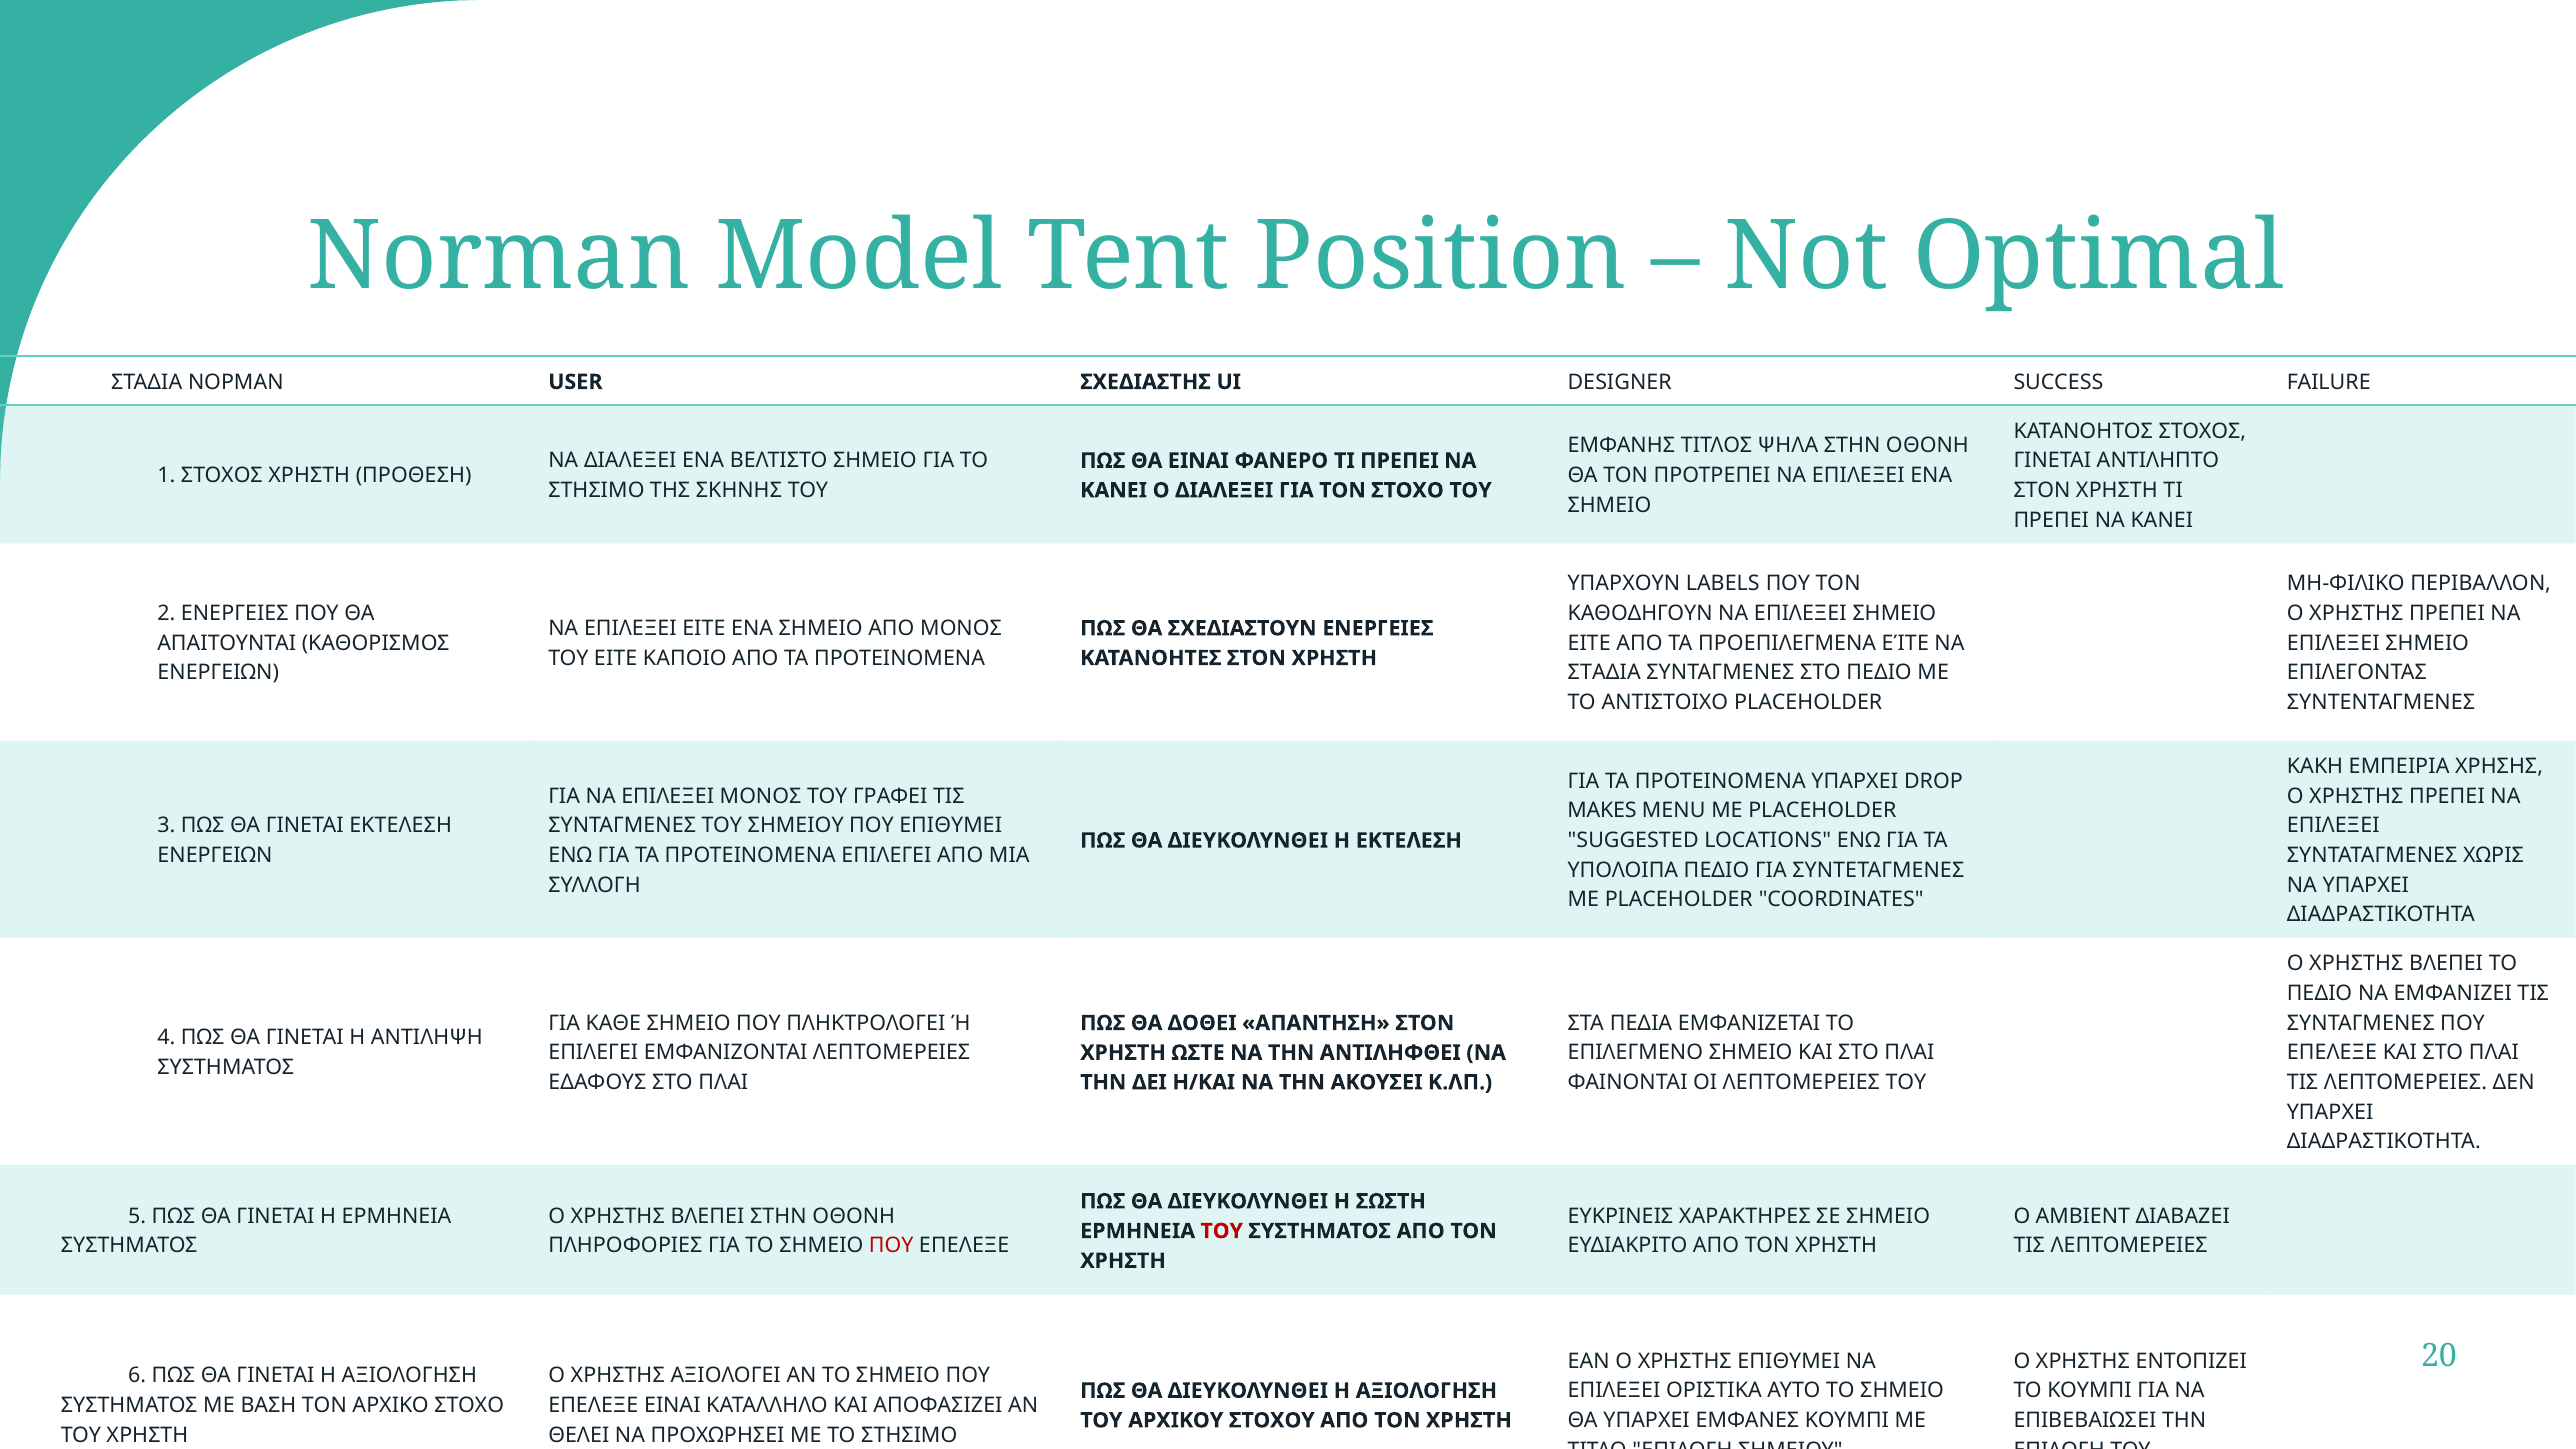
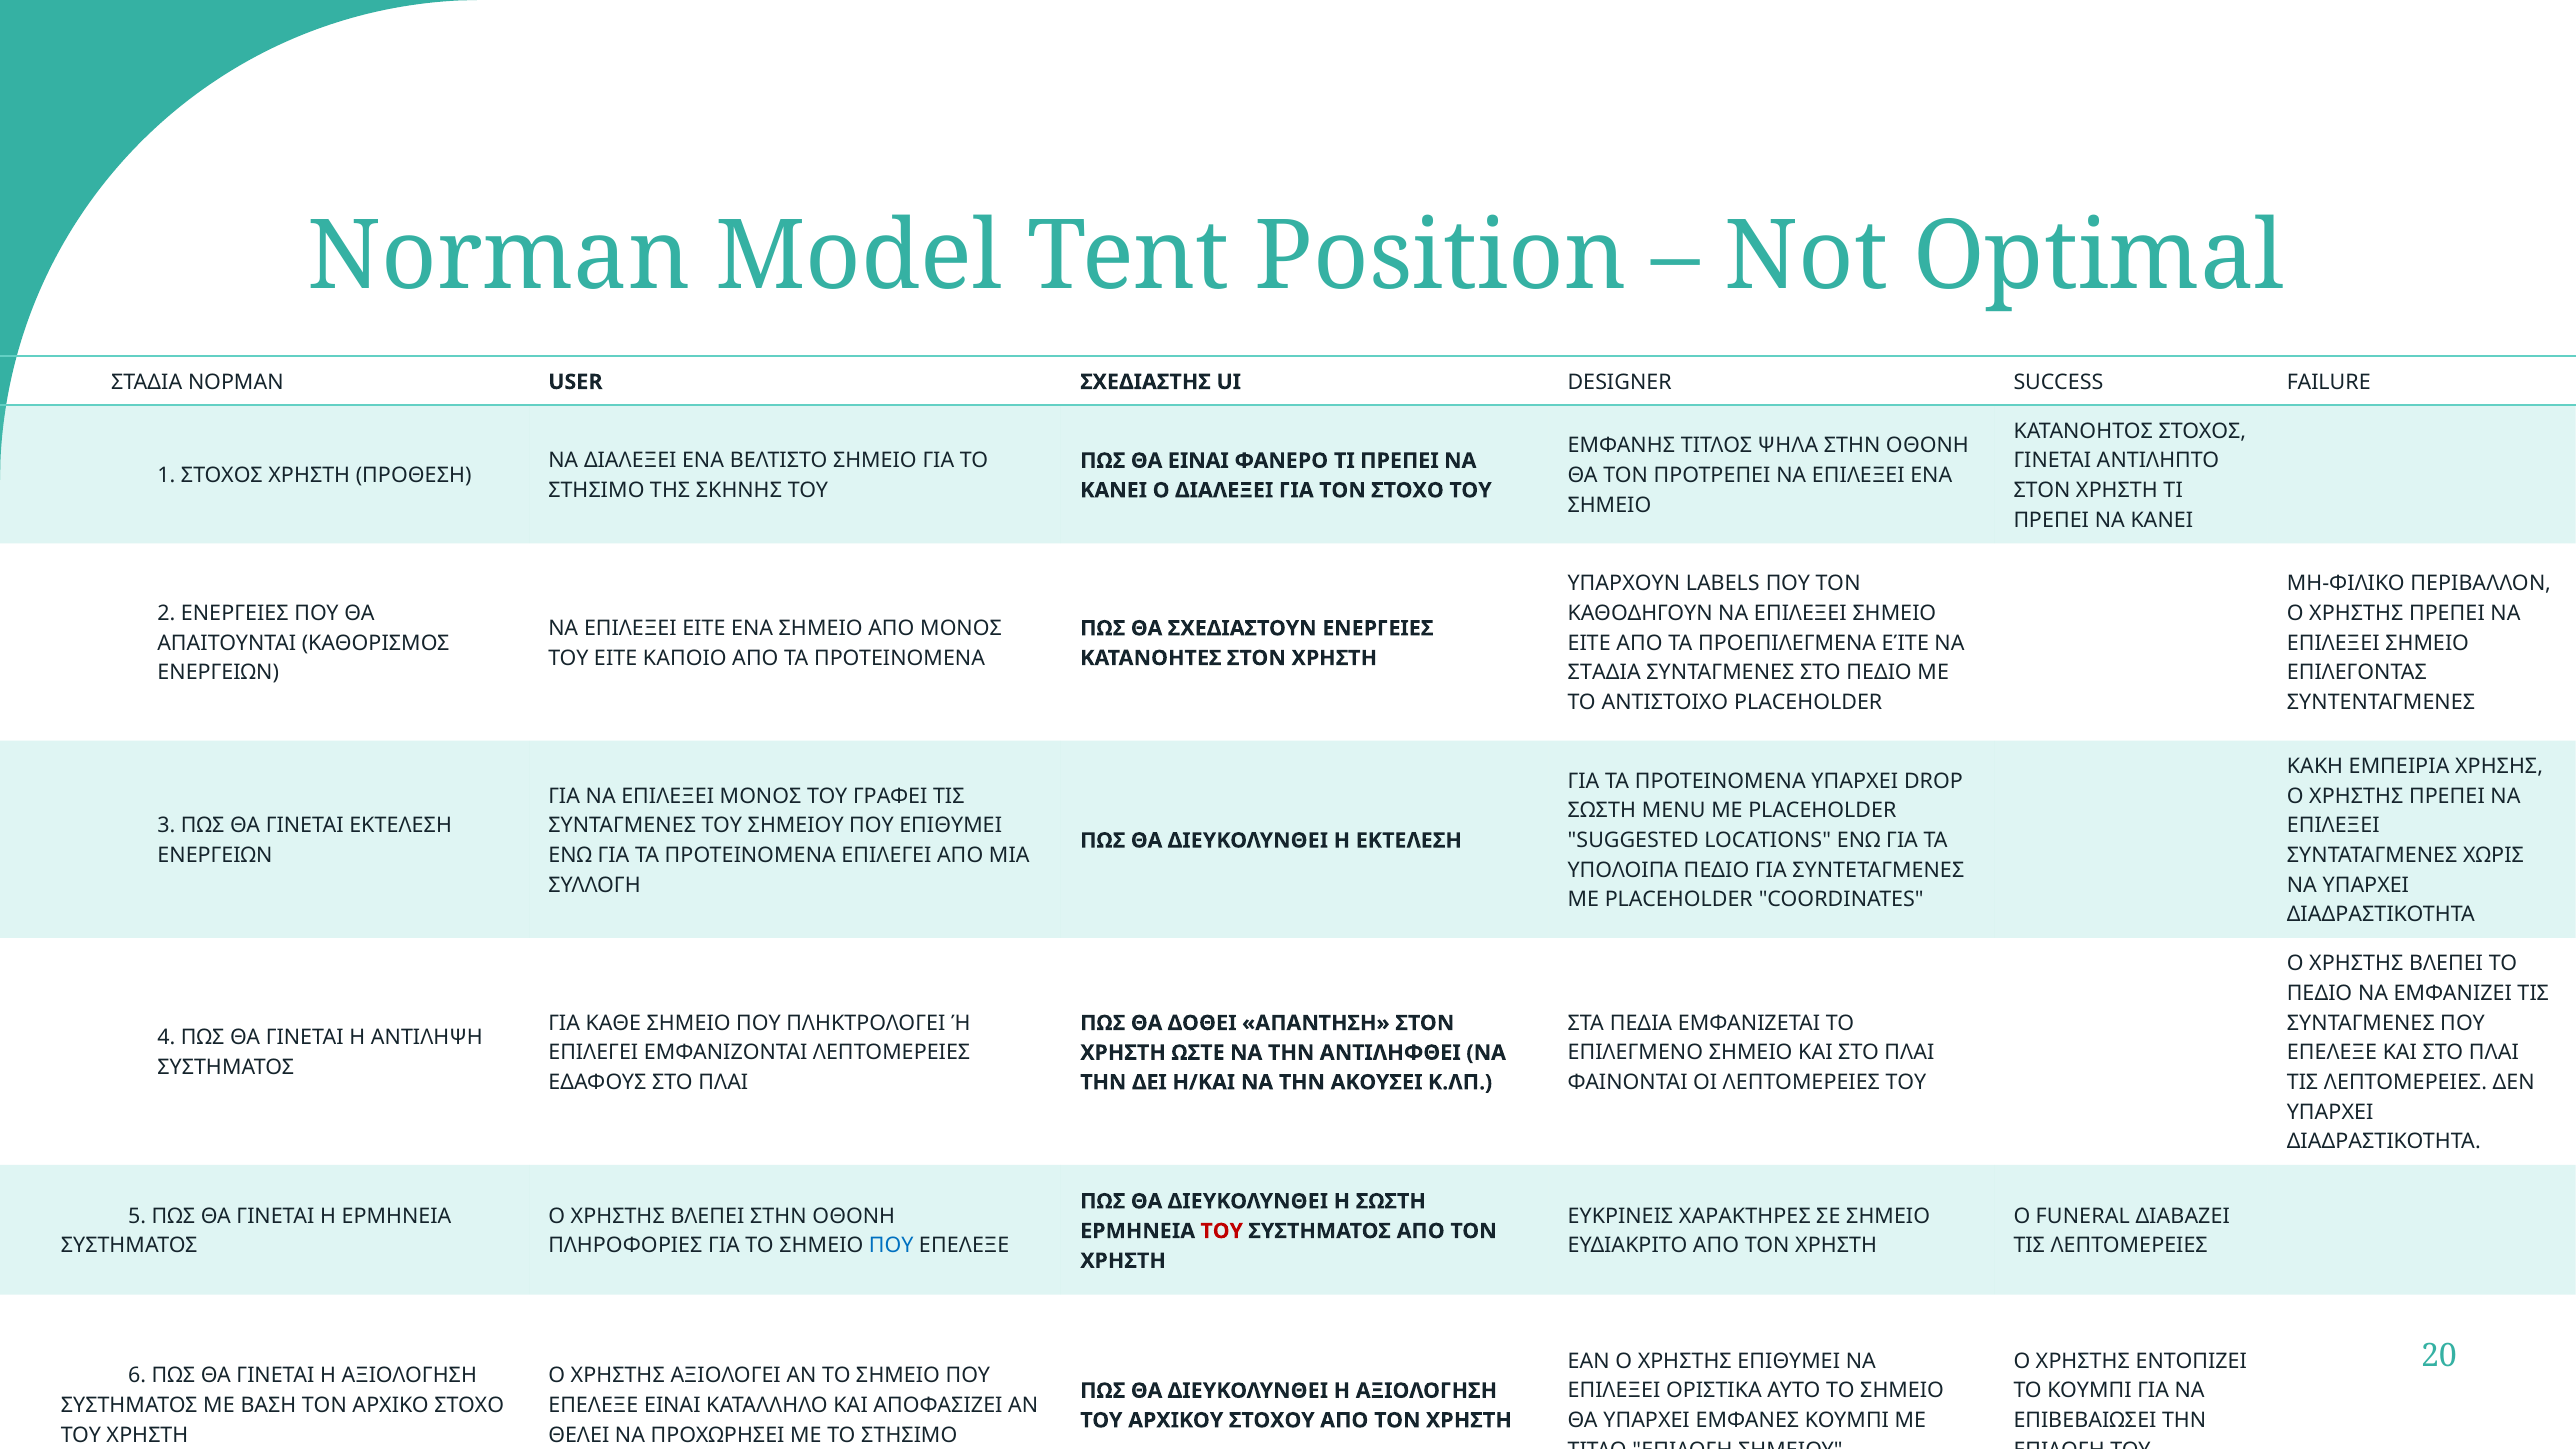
MAKES: MAKES -> ΣΩΣΤΗ (1602, 811)
AMBIENT: AMBIENT -> FUNERAL (2083, 1216)
ΠΟΥ colour: red -> blue (891, 1246)
